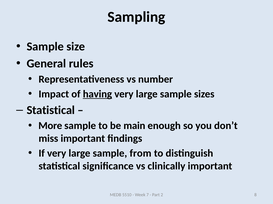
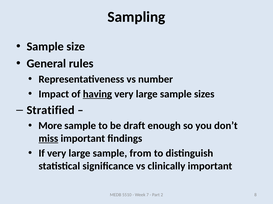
Statistical: Statistical -> Stratified (51, 110)
main: main -> draft (134, 126)
miss underline: none -> present (48, 139)
